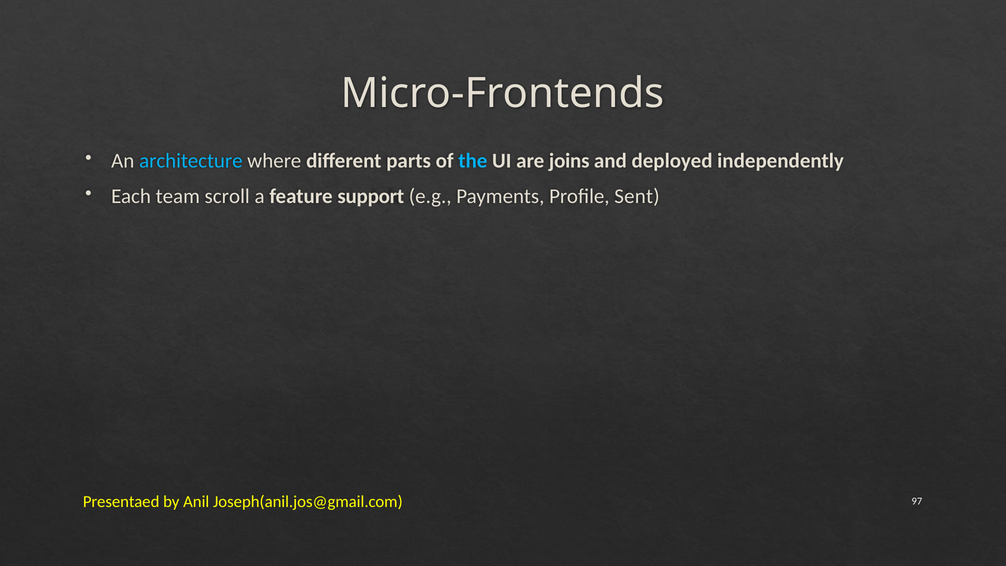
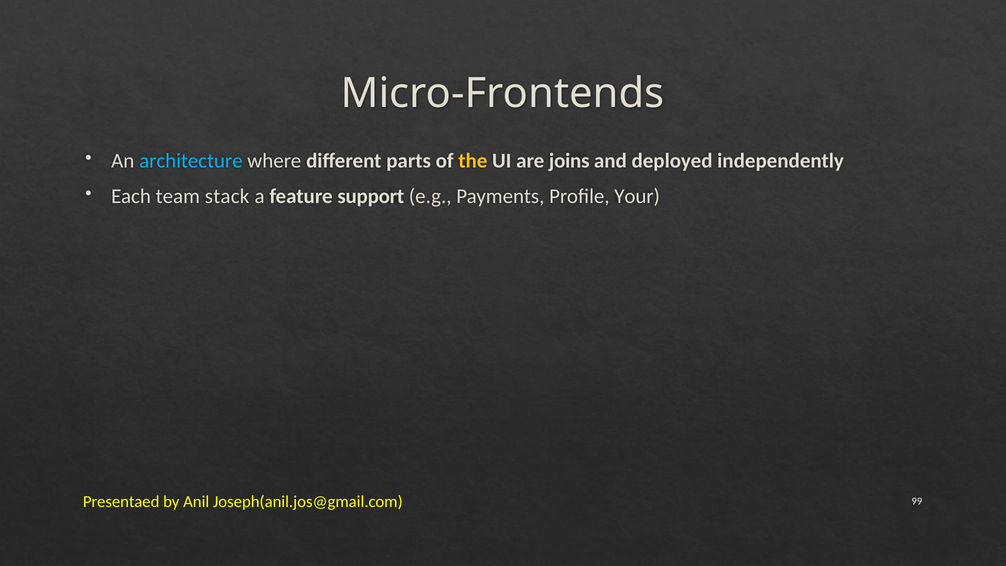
the colour: light blue -> yellow (473, 161)
scroll: scroll -> stack (227, 196)
Sent: Sent -> Your (637, 196)
97: 97 -> 99 (917, 501)
